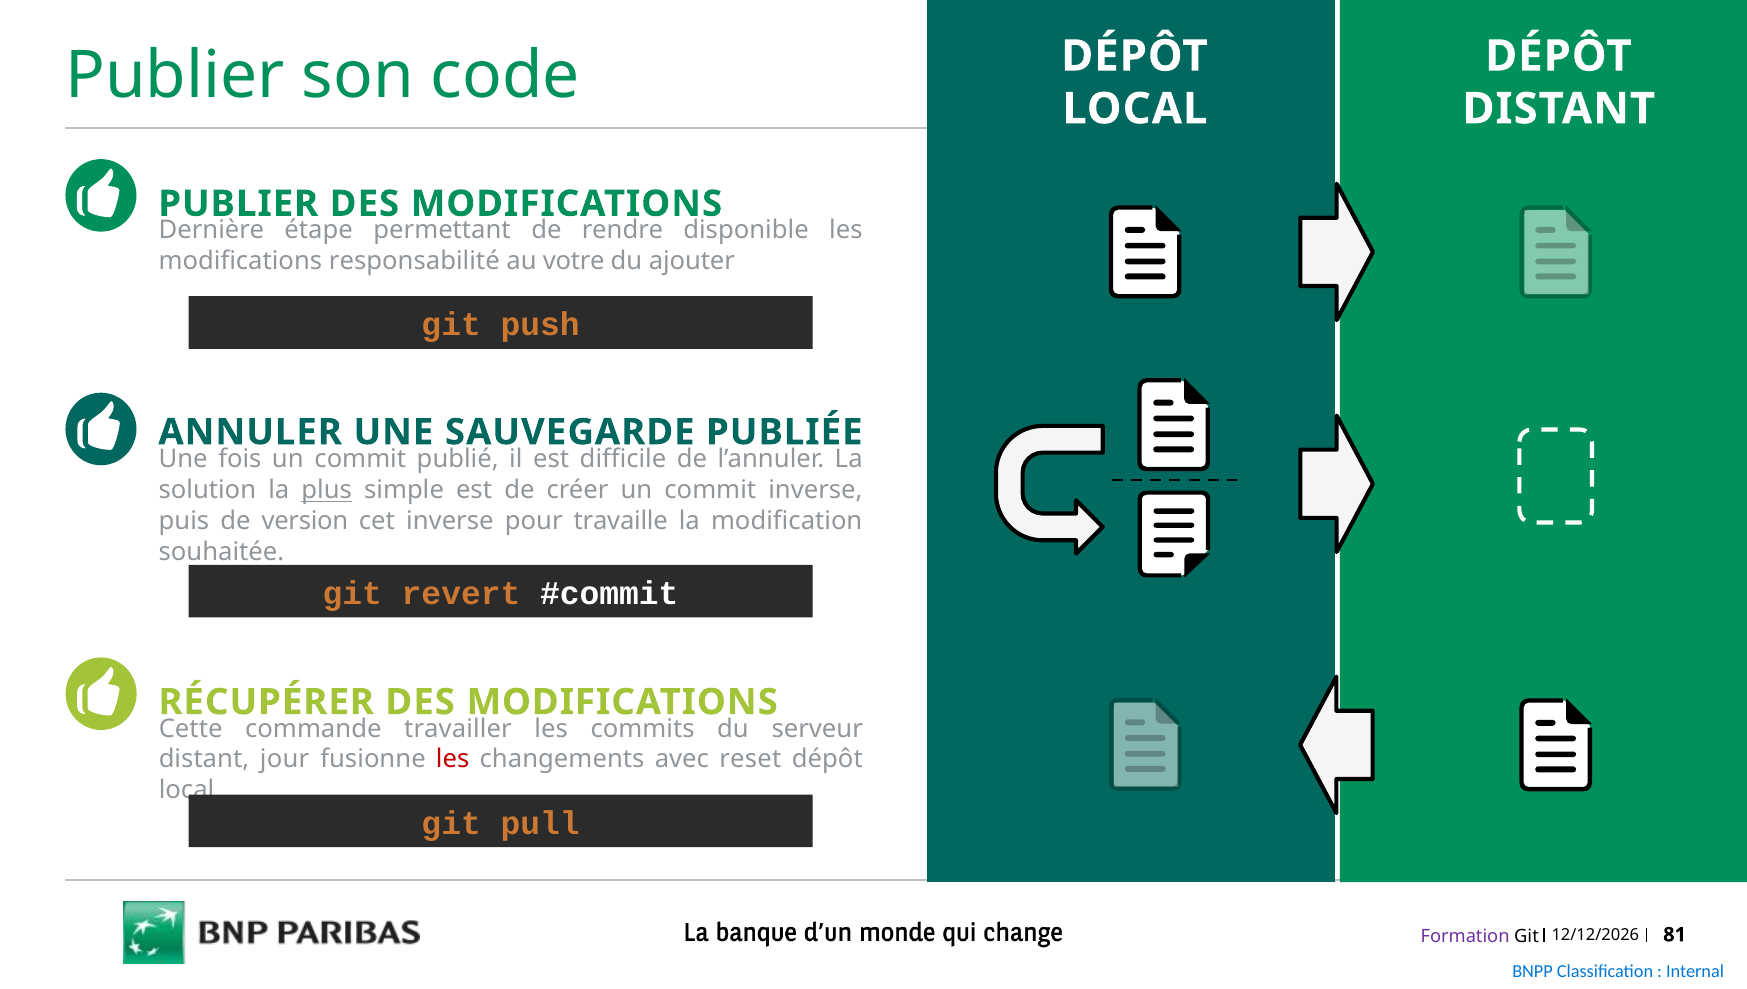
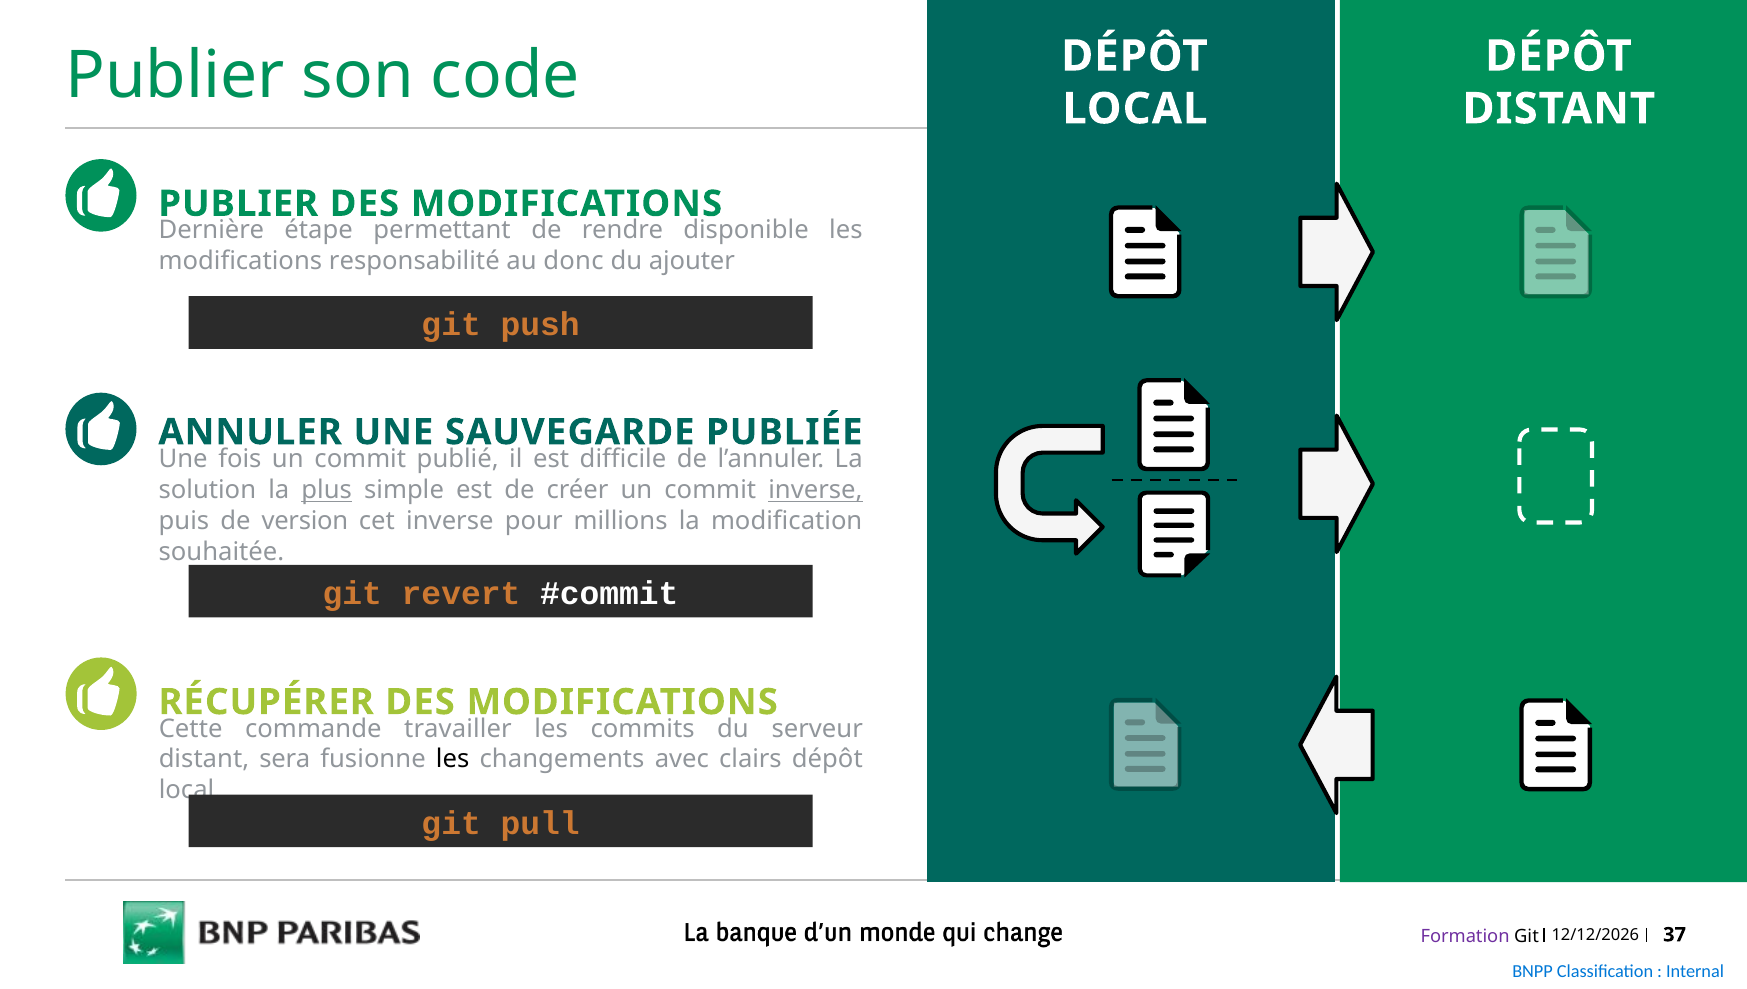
votre: votre -> donc (574, 261)
inverse underline: none -> present (815, 490)
travaille: travaille -> millions (621, 521)
jour: jour -> sera (285, 759)
les colour: red -> black (453, 759)
reset: reset -> clairs (750, 759)
81: 81 -> 37 (1675, 934)
